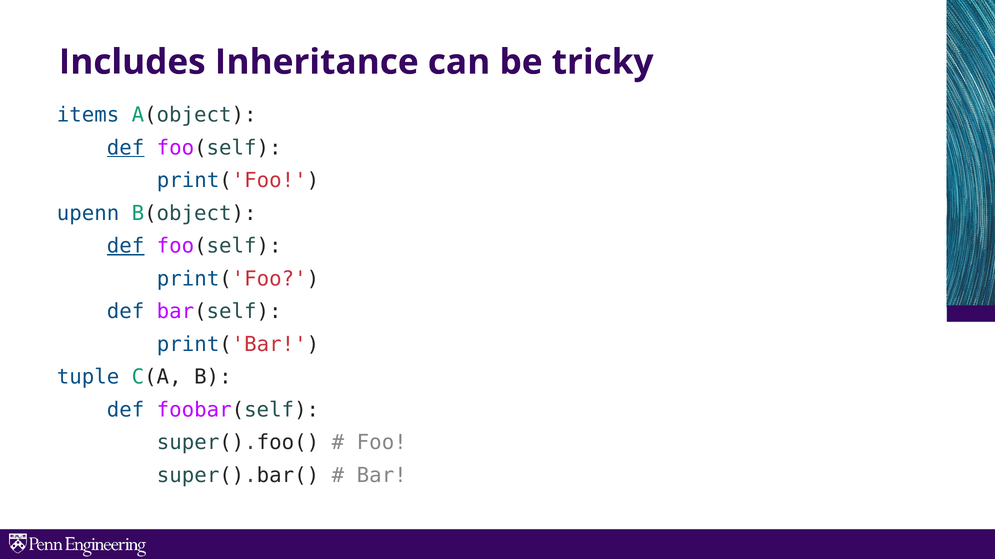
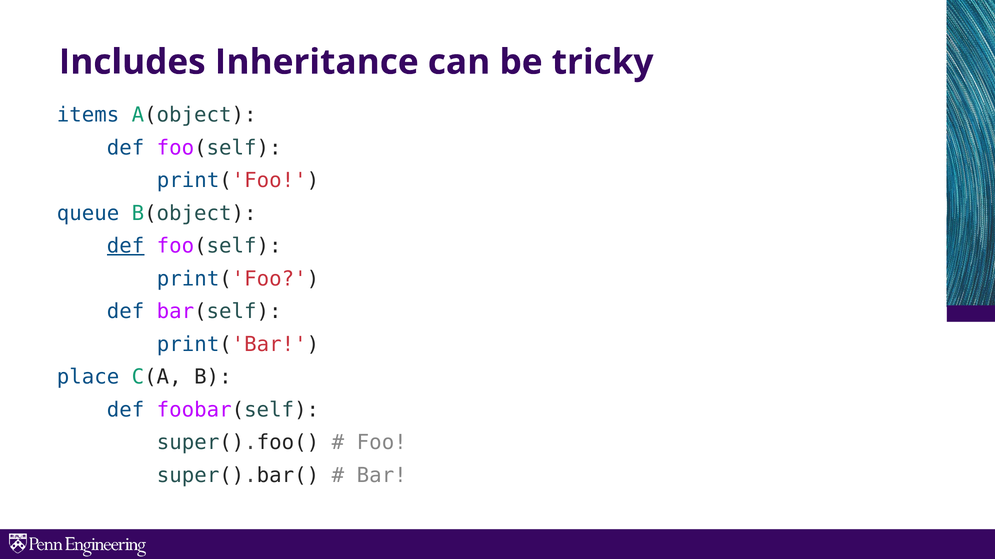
def underline: present -> none (126, 148)
upenn: upenn -> queue (88, 213)
tuple: tuple -> place (88, 377)
